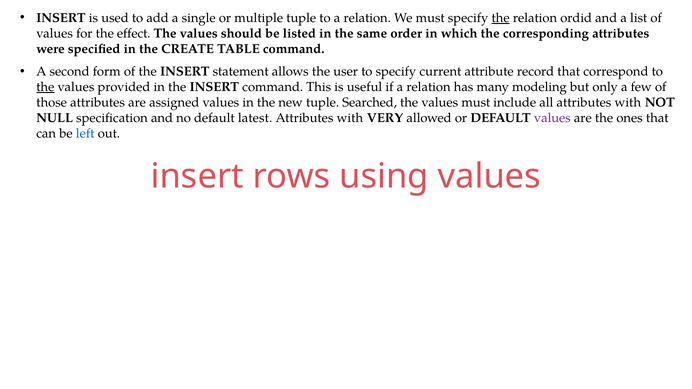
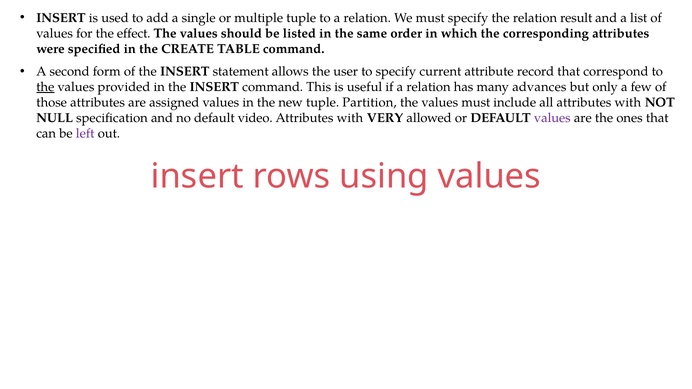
the underline: present -> none (501, 18)
ordid: ordid -> result (576, 18)
modeling: modeling -> advances (539, 87)
Searched: Searched -> Partition (370, 103)
latest: latest -> video (255, 118)
left colour: blue -> purple (85, 134)
